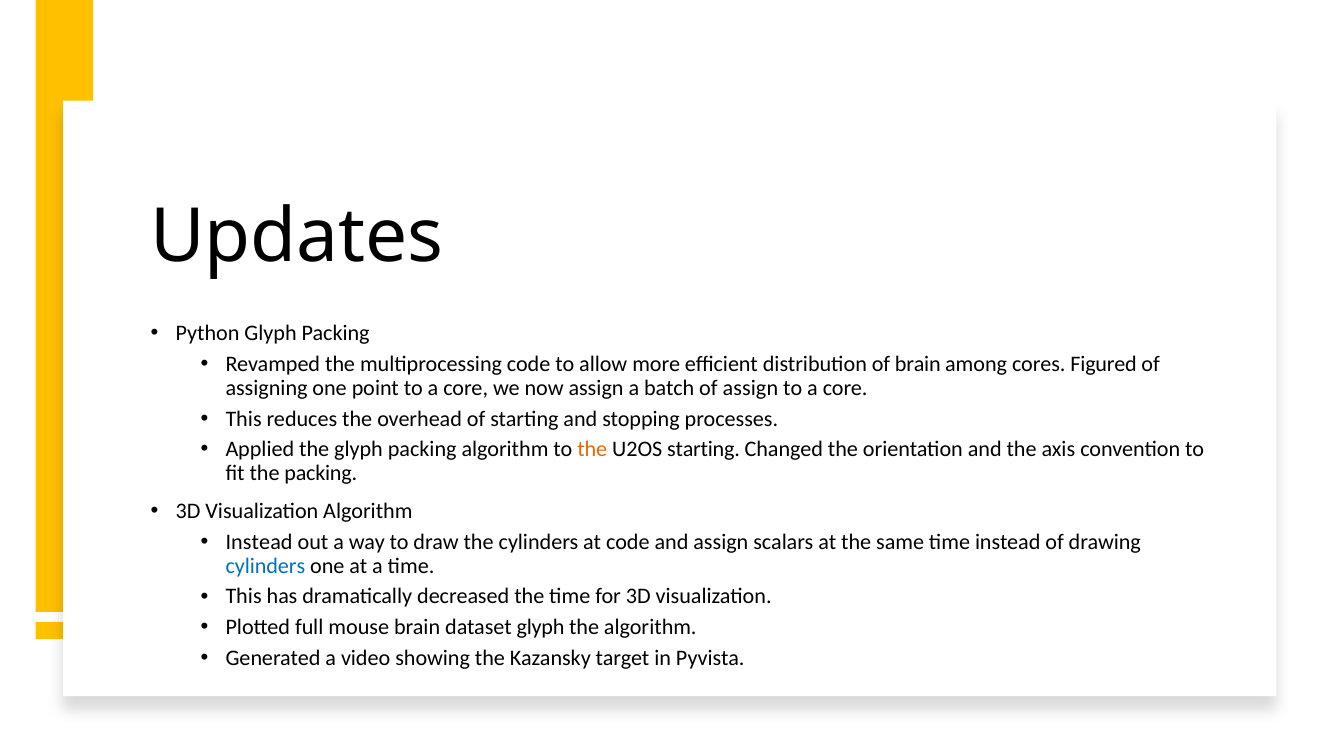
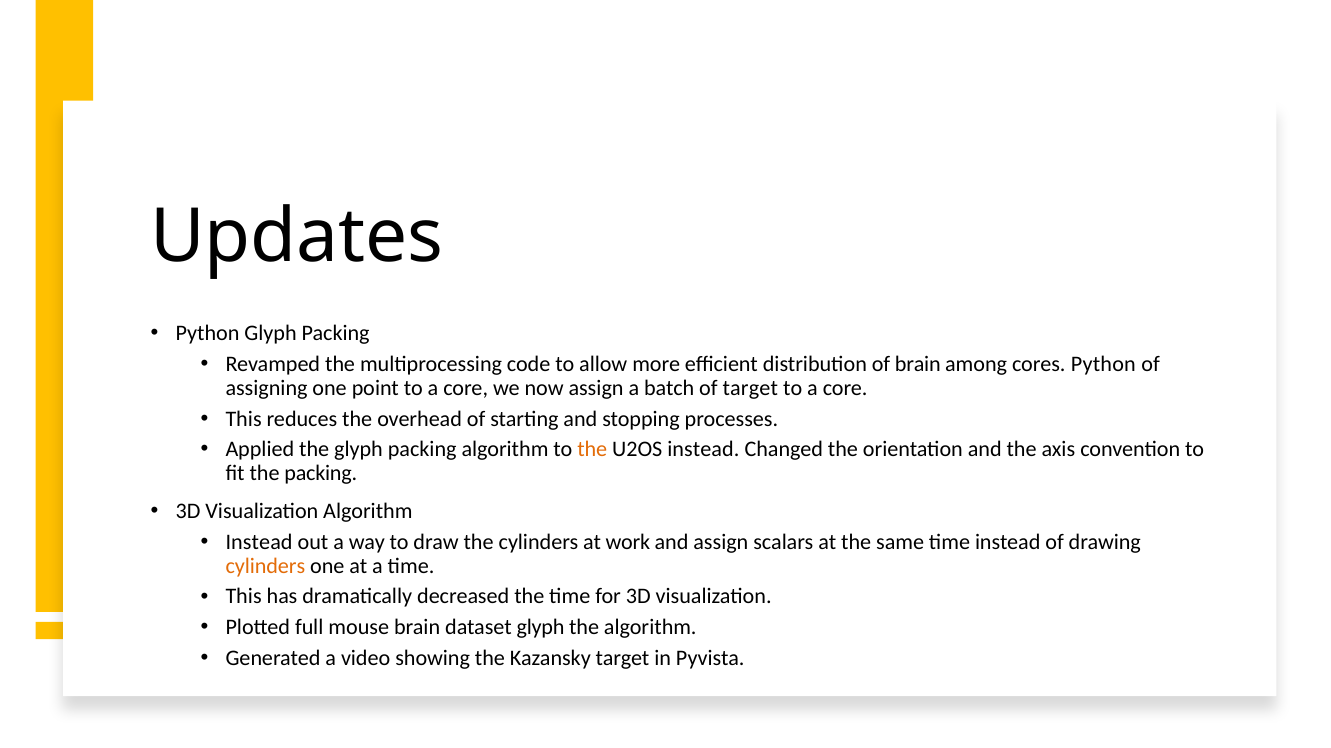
cores Figured: Figured -> Python (1103, 365)
of assign: assign -> target (750, 388)
U2OS starting: starting -> instead (703, 450)
at code: code -> work (628, 543)
cylinders colour: blue -> orange (265, 566)
